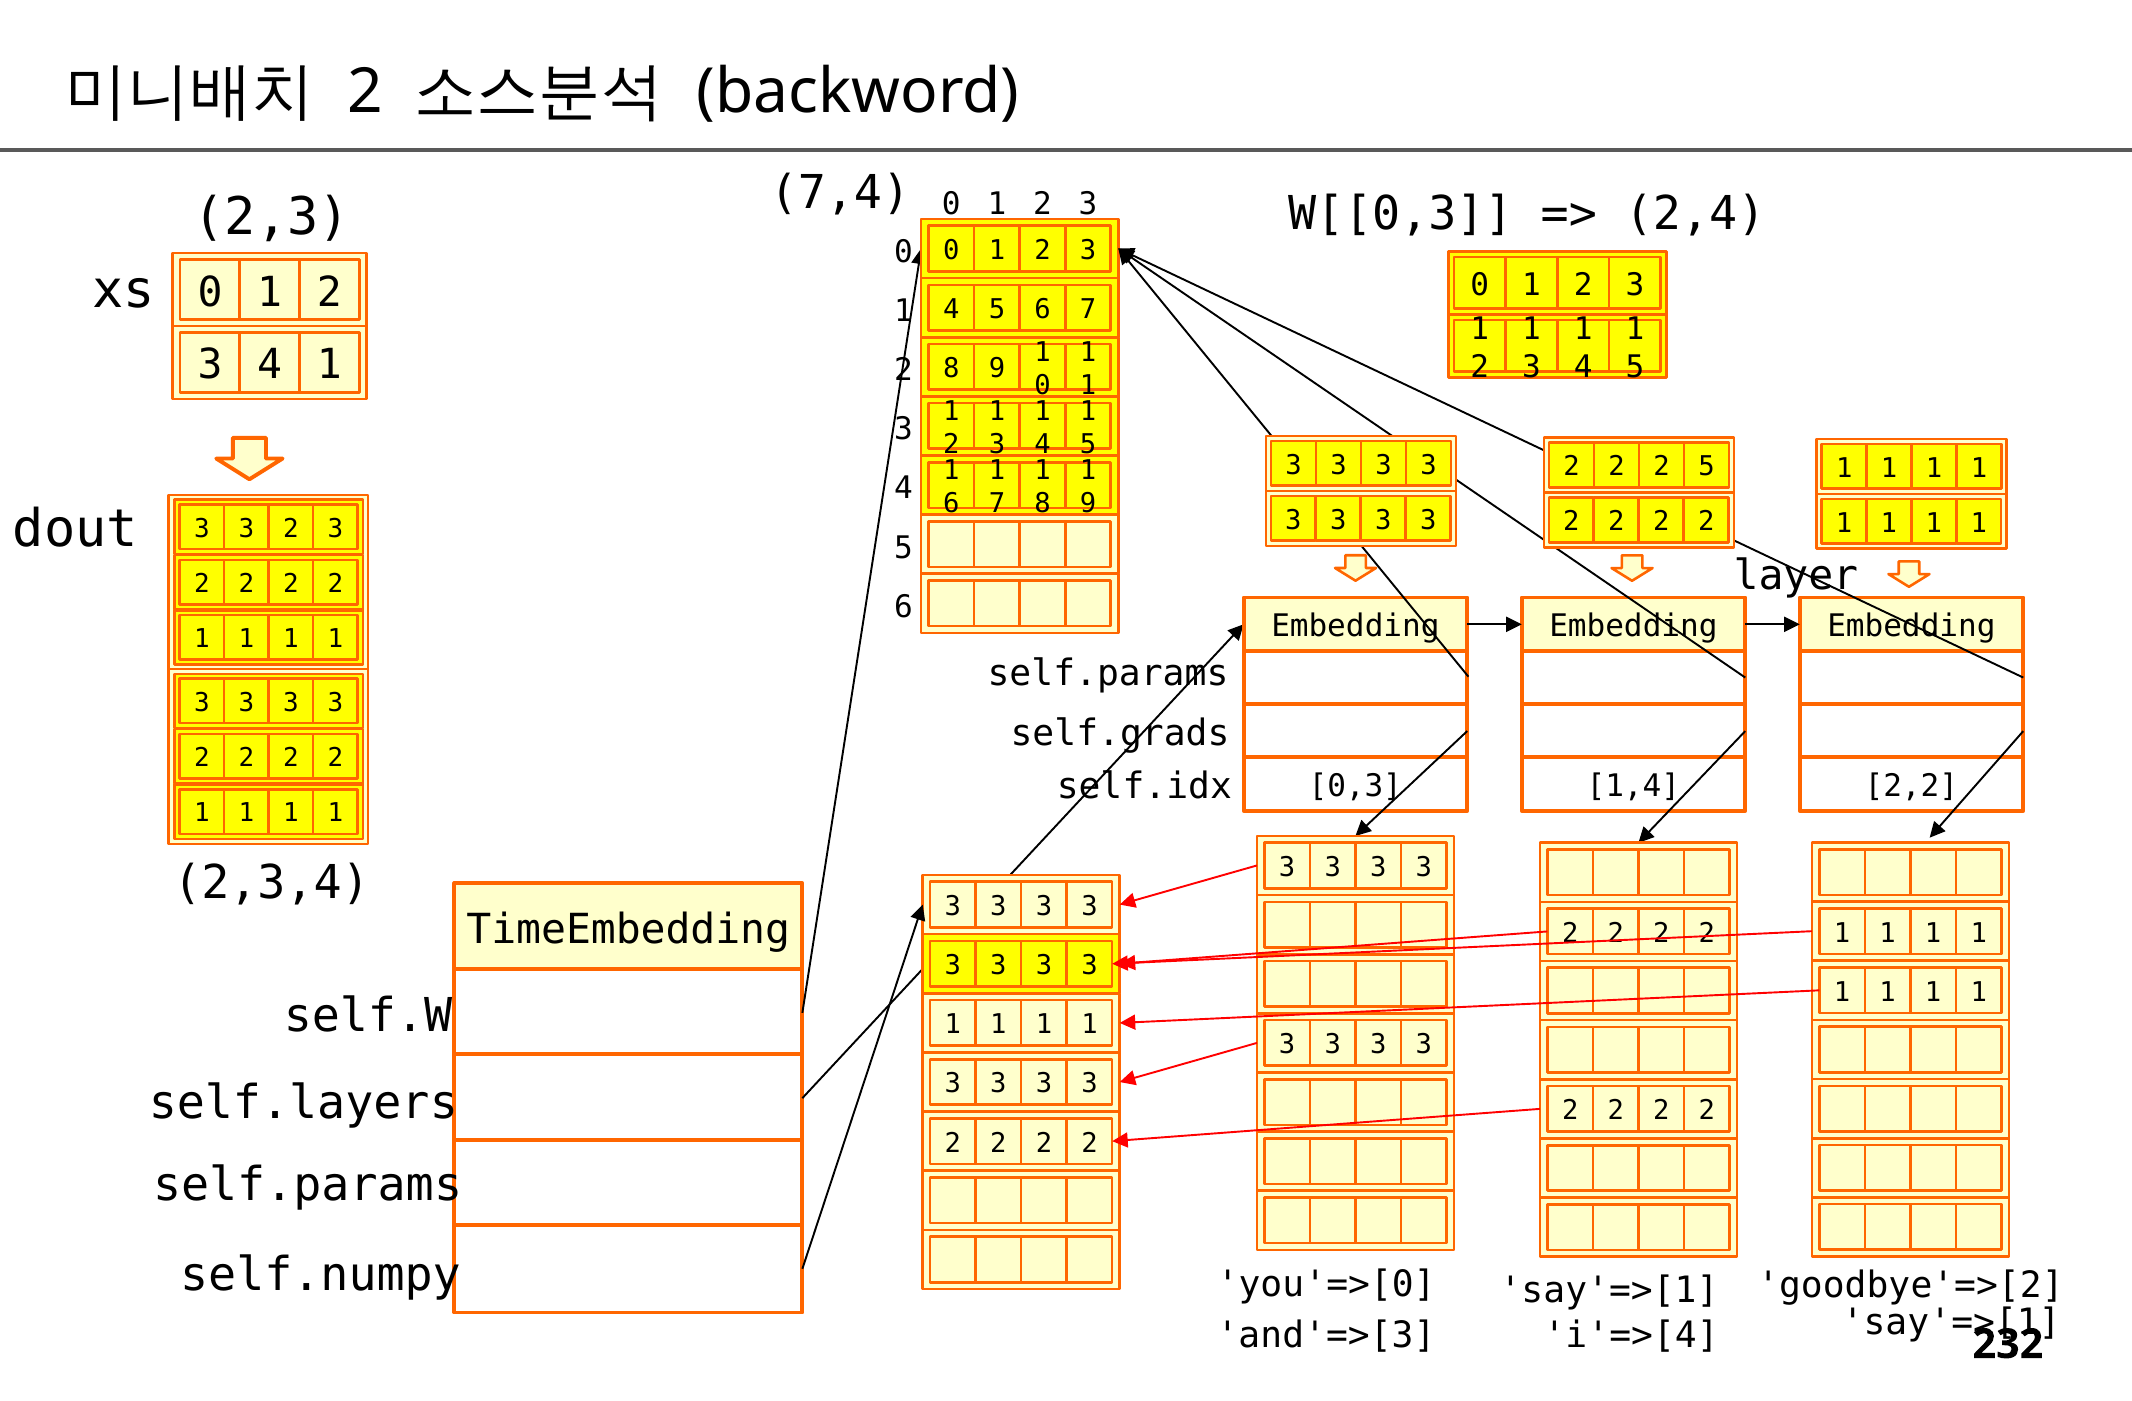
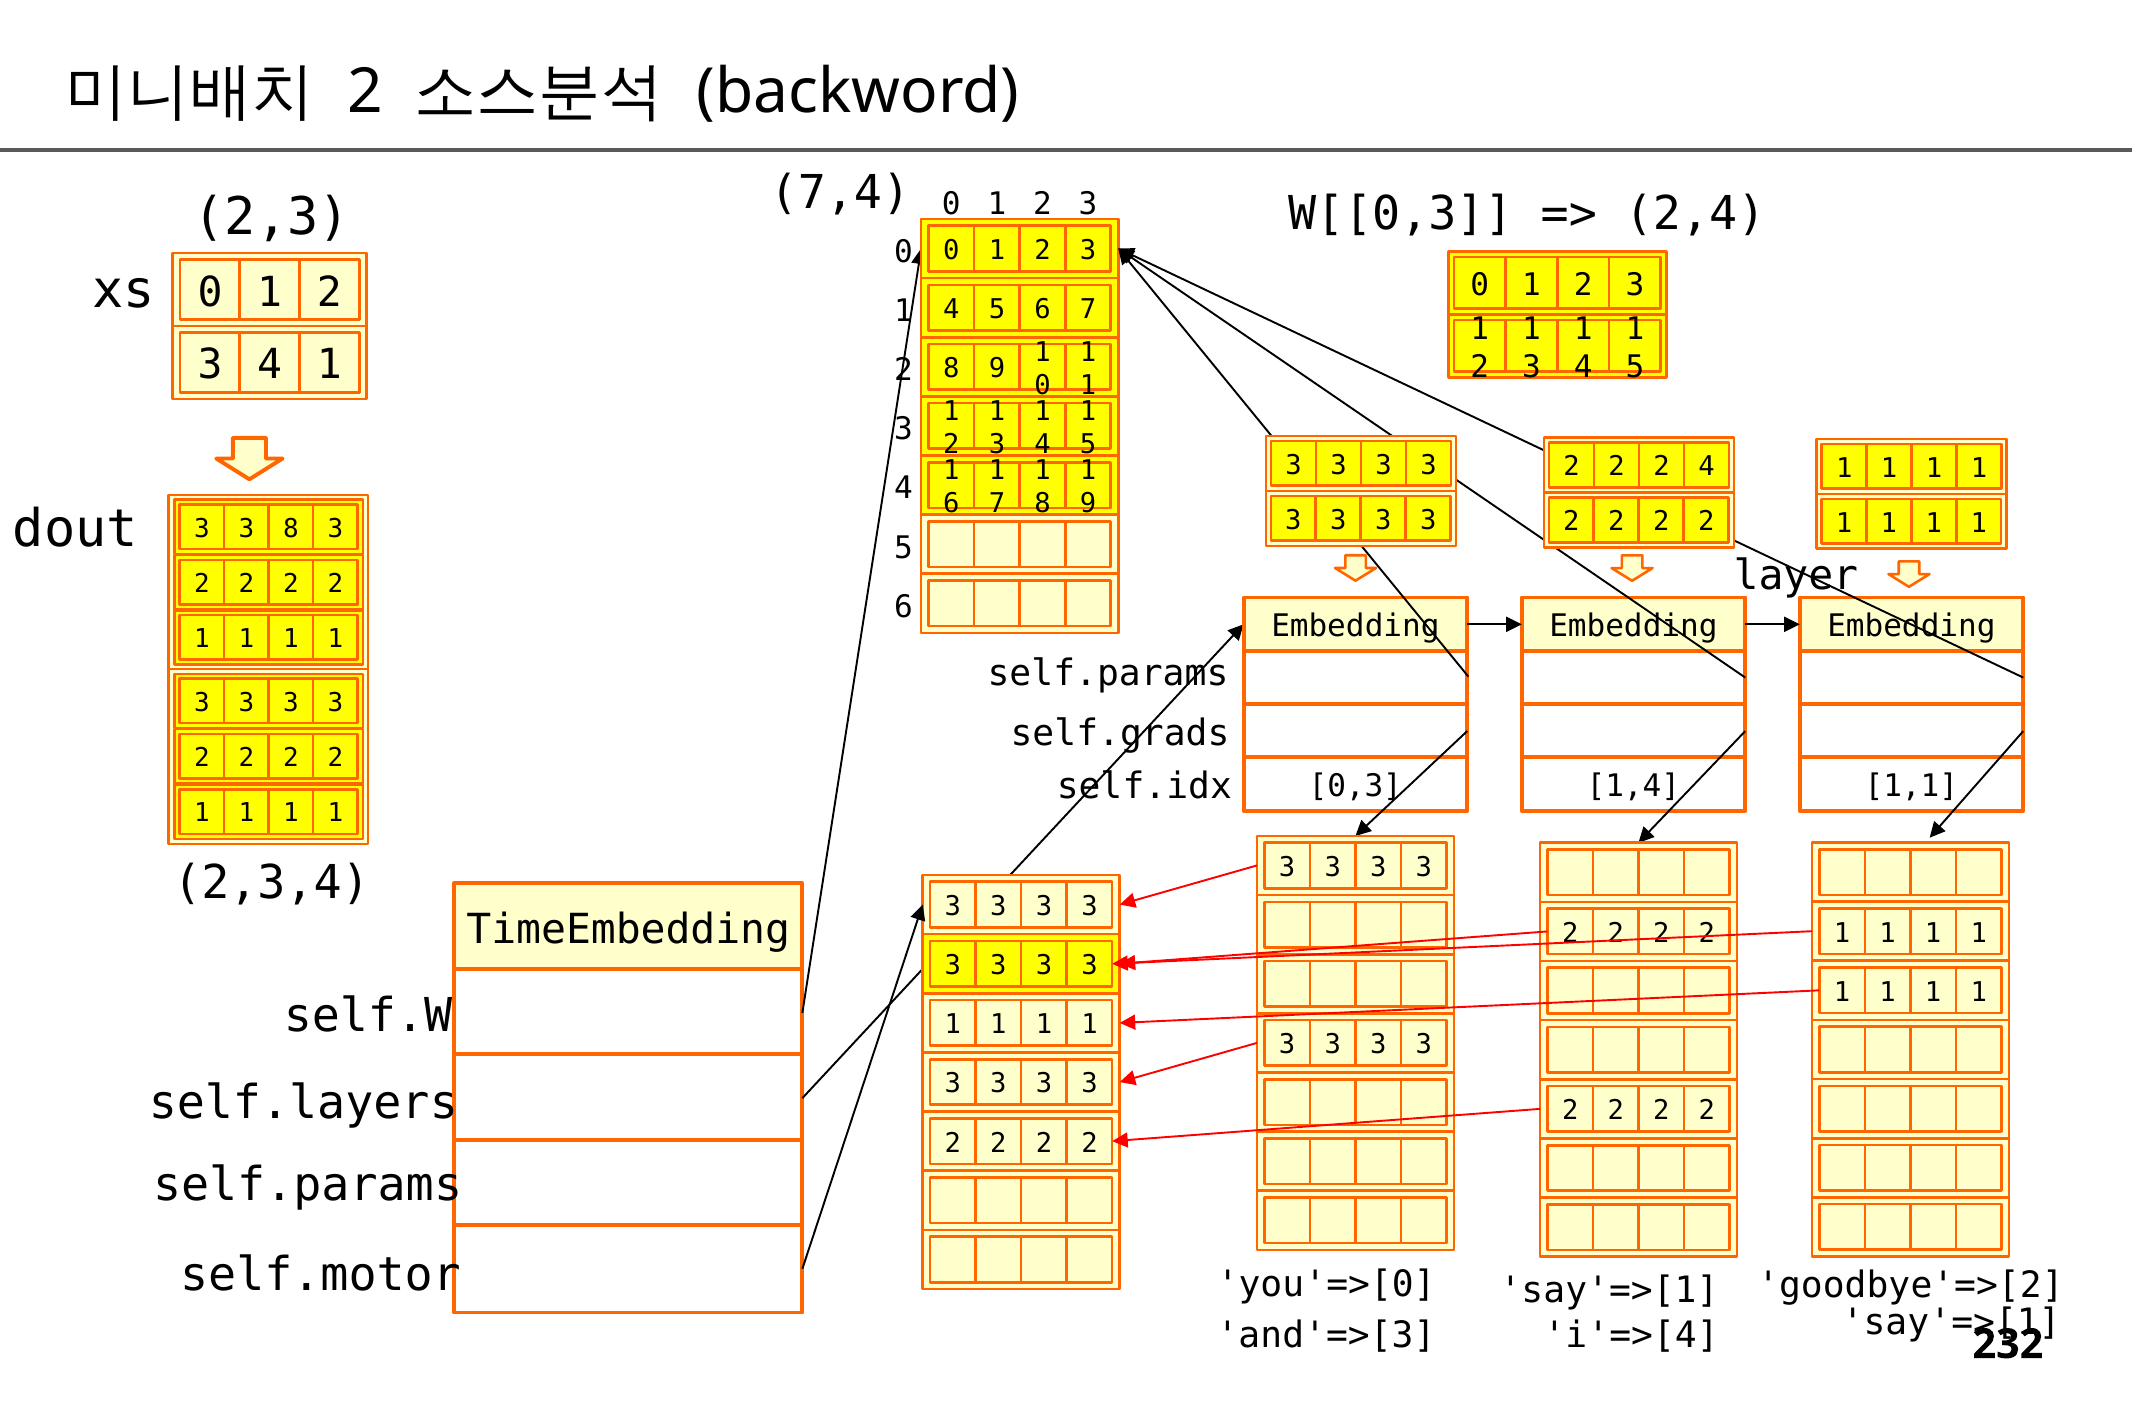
2 5: 5 -> 4 (1706, 467)
2: 2 -> 8 (291, 528)
2,2: 2,2 -> 1,1 (1911, 786)
self.numpy: self.numpy -> self.motor (321, 1275)
